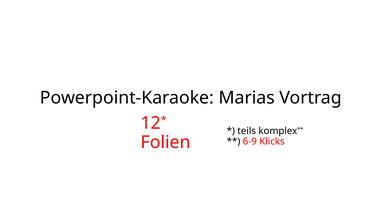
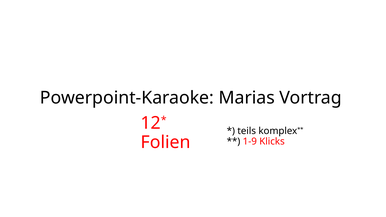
6-9: 6-9 -> 1-9 (250, 141)
